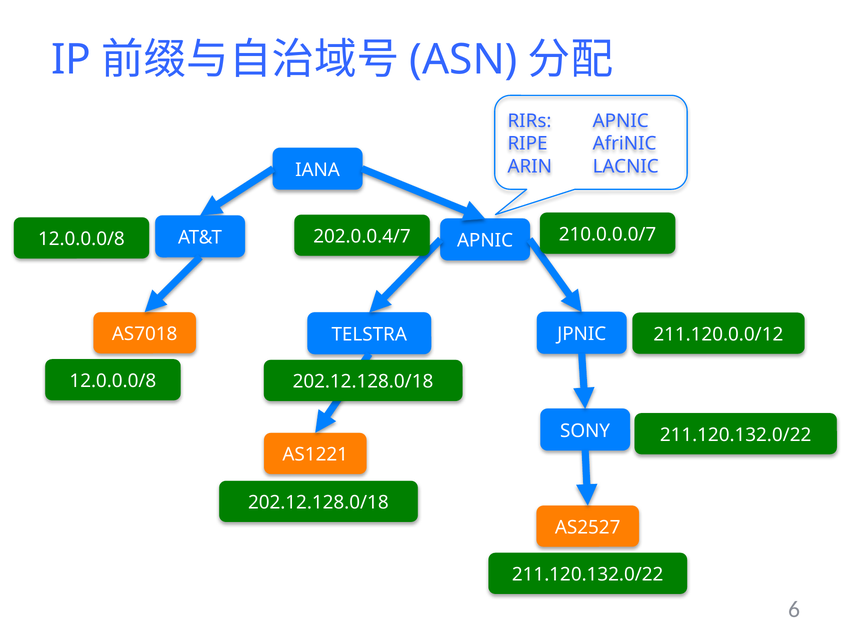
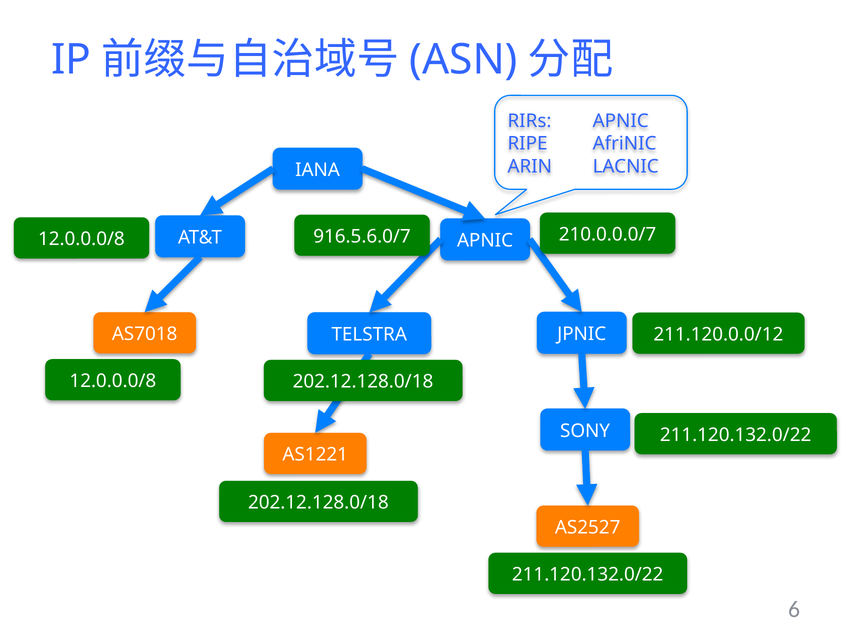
202.0.0.4/7: 202.0.0.4/7 -> 916.5.6.0/7 (362, 237)
